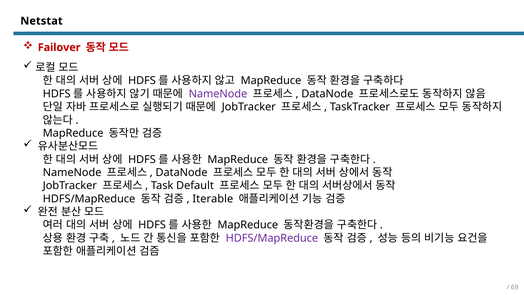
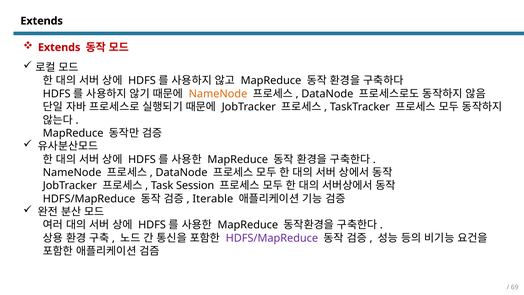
Netstat: Netstat -> Extends (42, 21)
Failover: Failover -> Extends (59, 47)
NameNode colour: purple -> orange (218, 94)
Default: Default -> Session (195, 185)
